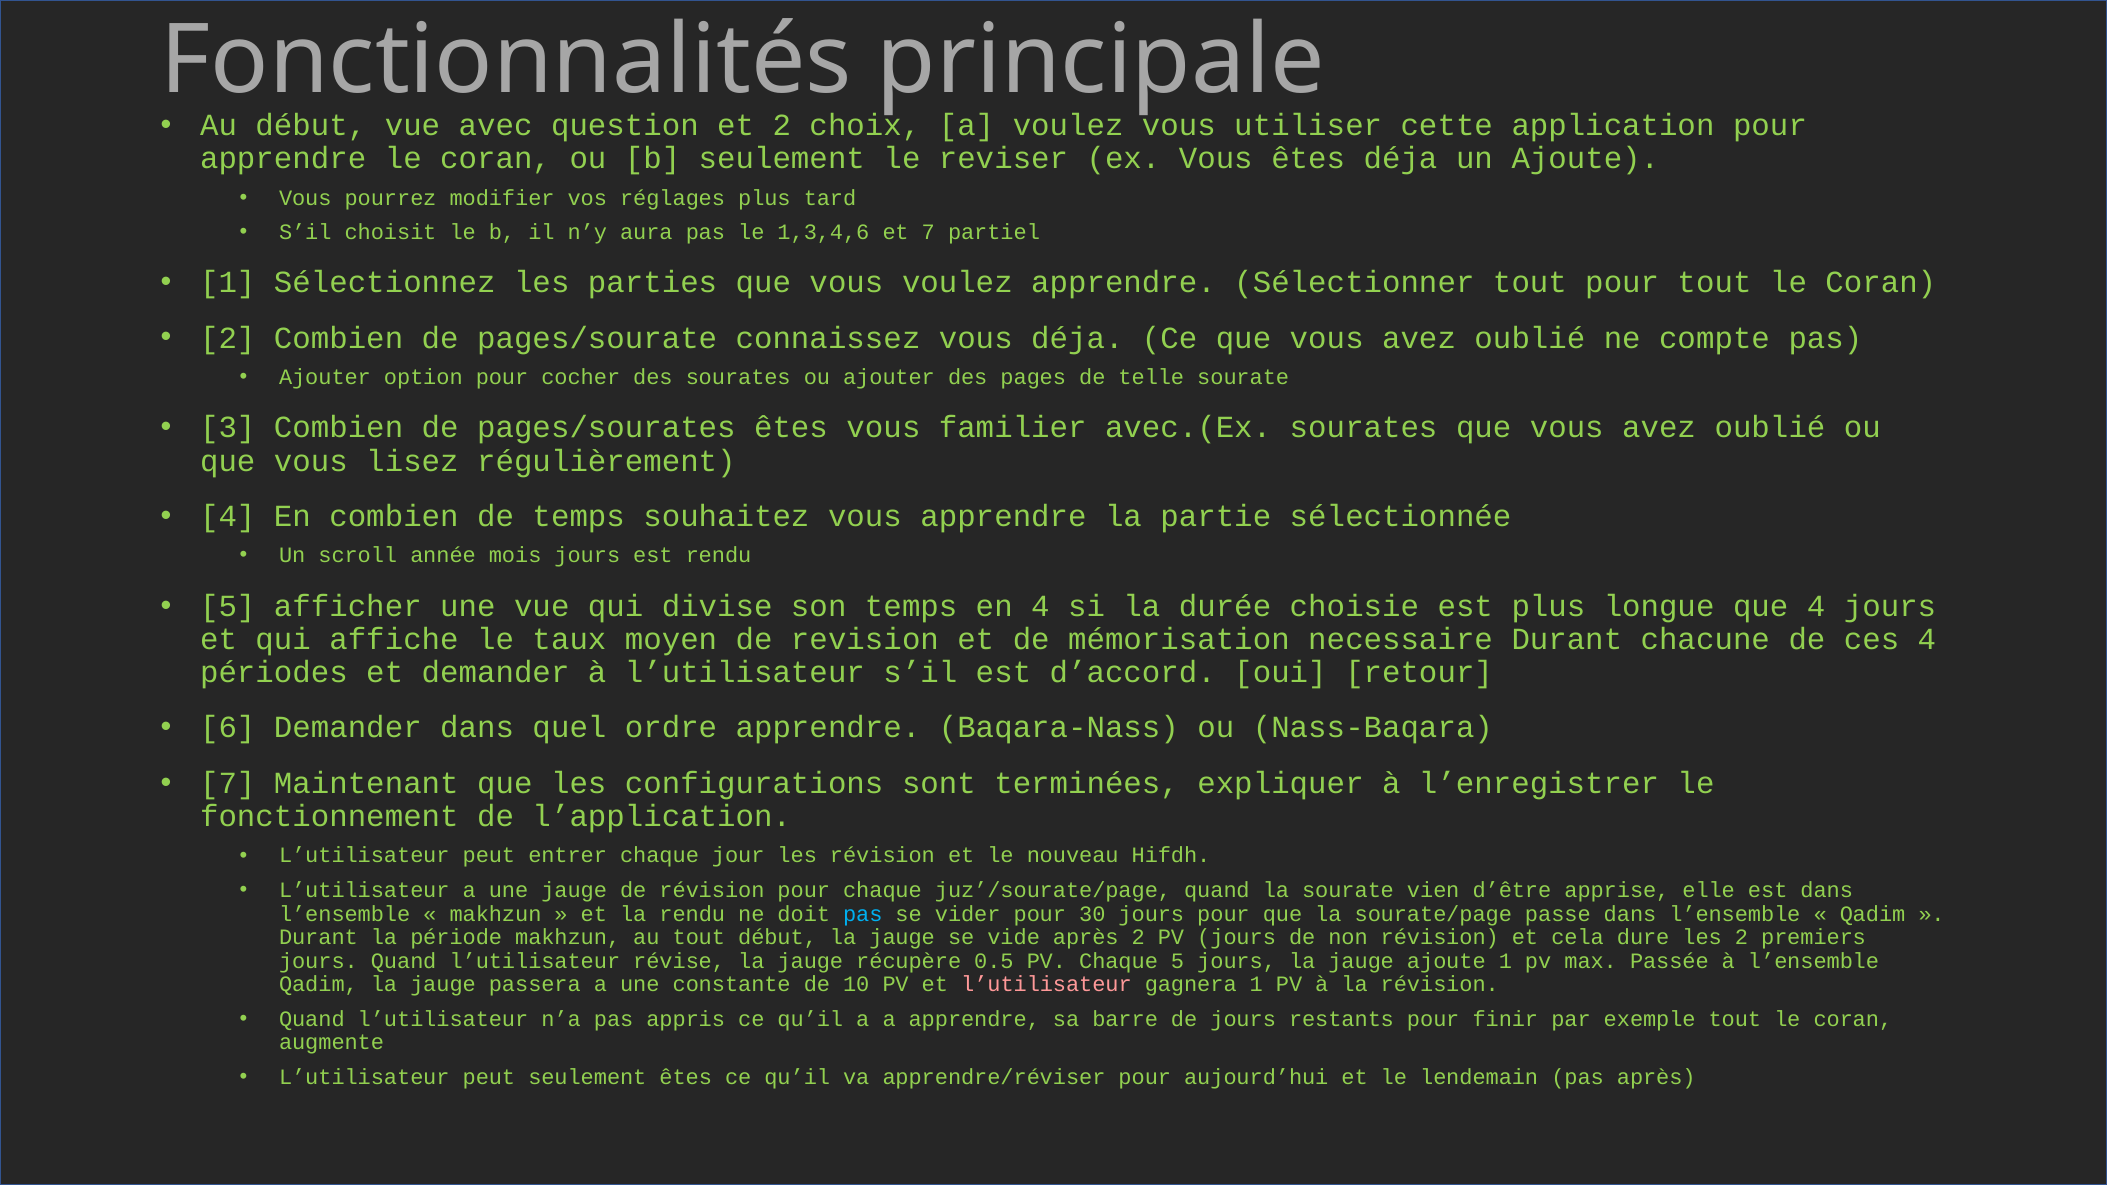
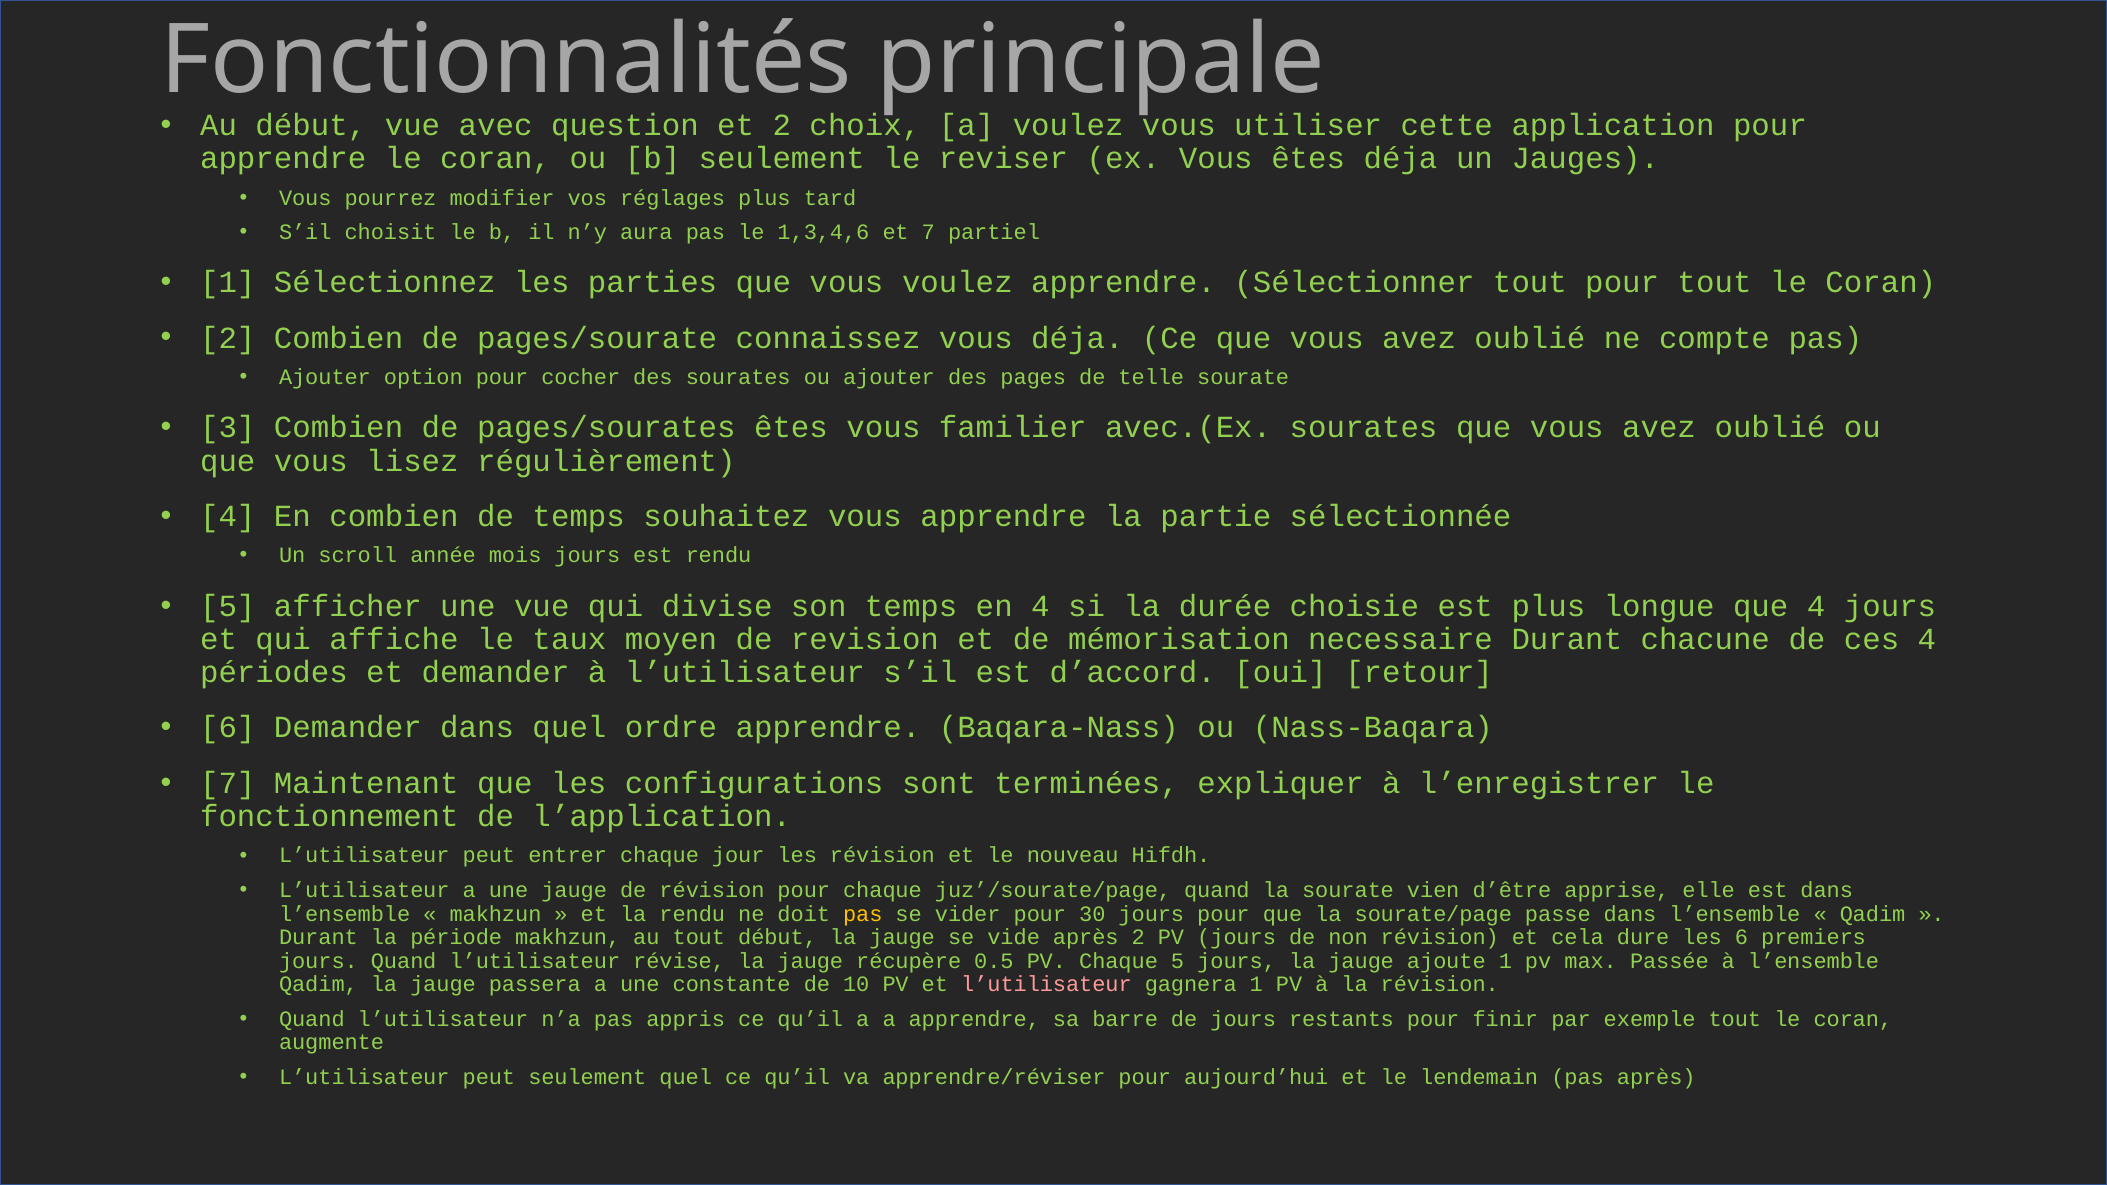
un Ajoute: Ajoute -> Jauges (1585, 158)
pas colour: light blue -> yellow (863, 914)
les 2: 2 -> 6 (1741, 937)
seulement êtes: êtes -> quel (686, 1077)
